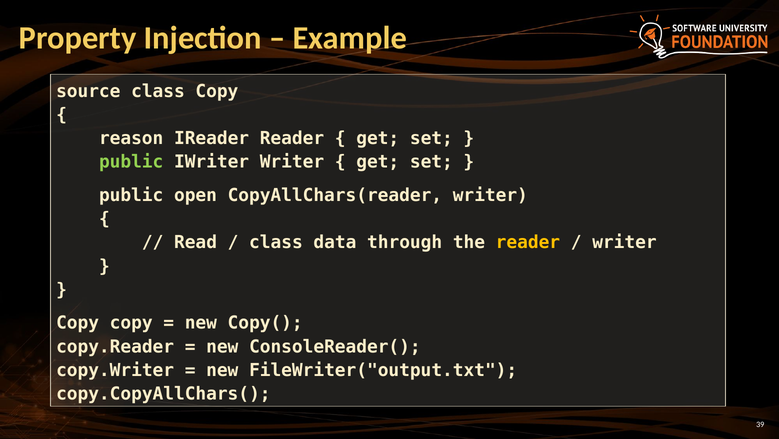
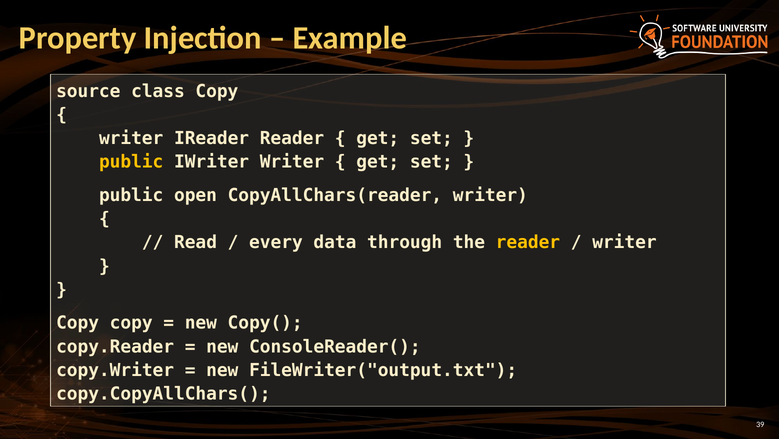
reason: reason -> writer (131, 138)
public colour: light green -> yellow (131, 162)
class: class -> every (276, 242)
